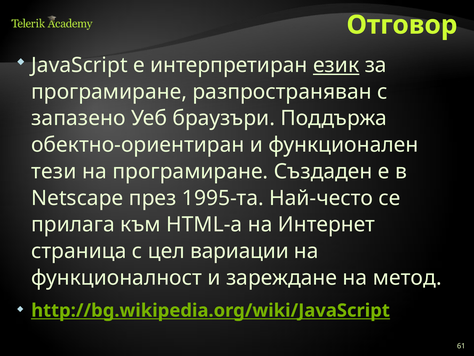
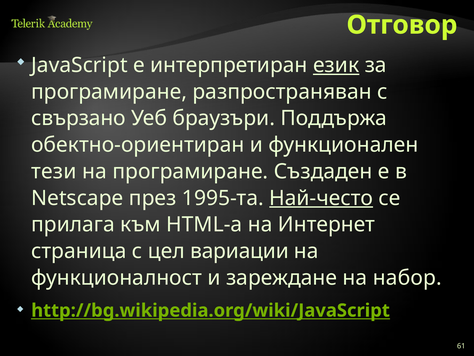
запазено: запазено -> свързано (78, 118)
Най-често underline: none -> present (321, 198)
метод: метод -> набор (407, 277)
